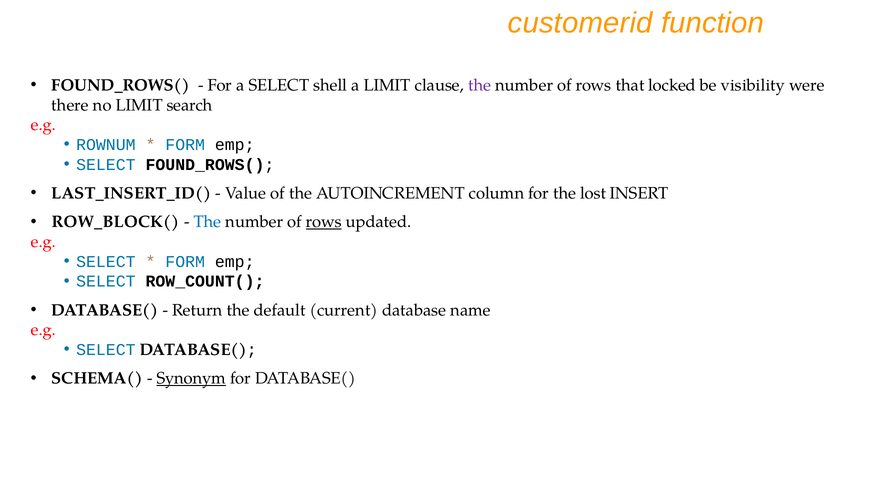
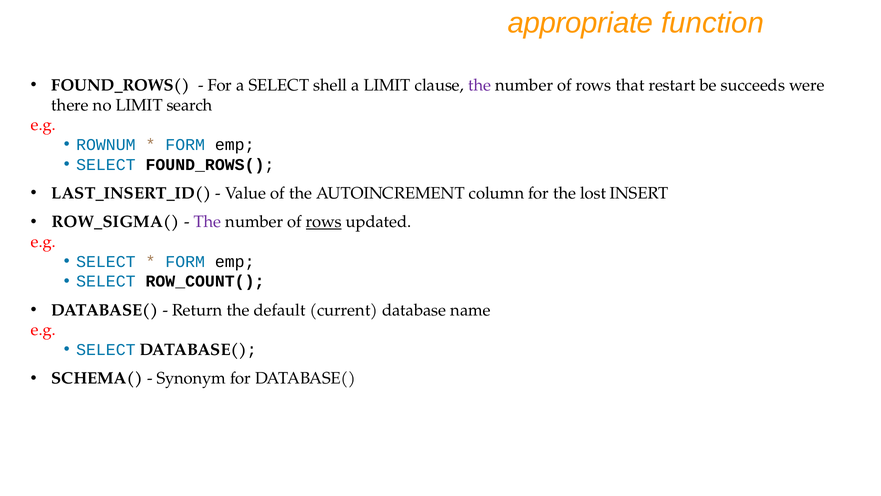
customerid: customerid -> appropriate (581, 23)
locked: locked -> restart (672, 85)
visibility: visibility -> succeeds (753, 85)
ROW_BLOCK(: ROW_BLOCK( -> ROW_SIGMA( (116, 222)
The colour: blue -> purple (208, 222)
Synonym underline: present -> none (191, 378)
